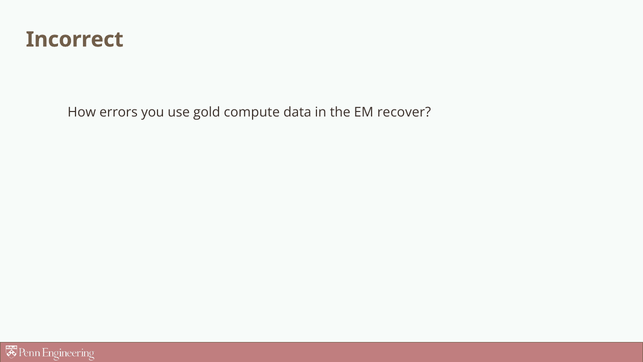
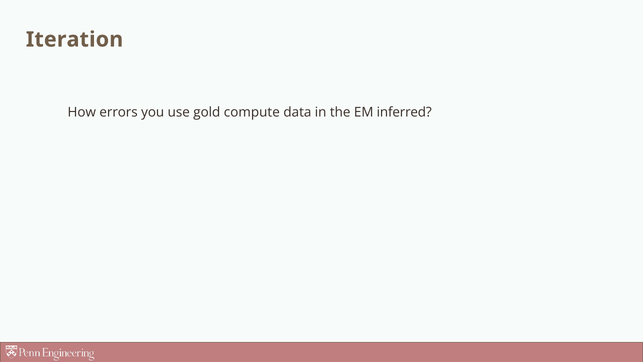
Incorrect: Incorrect -> Iteration (75, 39)
recover: recover -> inferred (404, 112)
